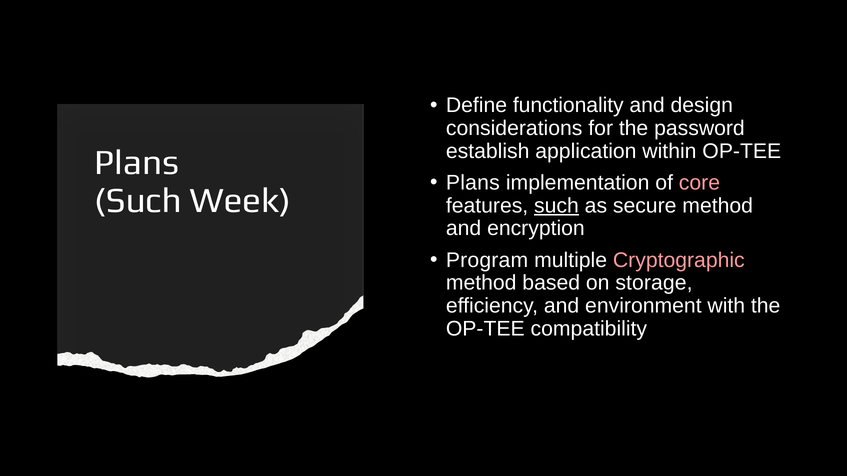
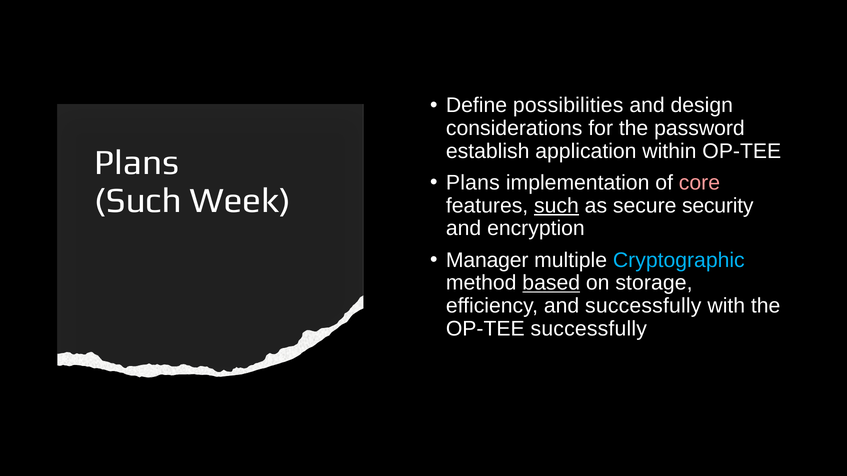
functionality: functionality -> possibilities (568, 106)
secure method: method -> security (718, 206)
Program: Program -> Manager (487, 260)
Cryptographic colour: pink -> light blue (679, 260)
based underline: none -> present (551, 283)
and environment: environment -> successfully (643, 306)
OP-TEE compatibility: compatibility -> successfully (589, 329)
